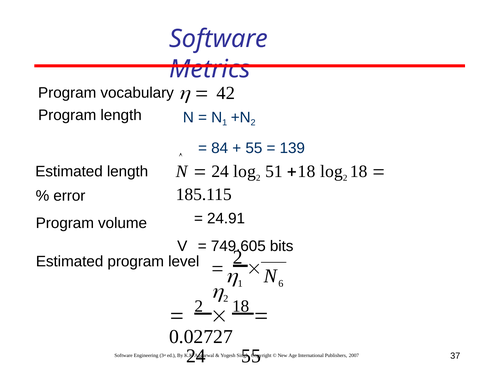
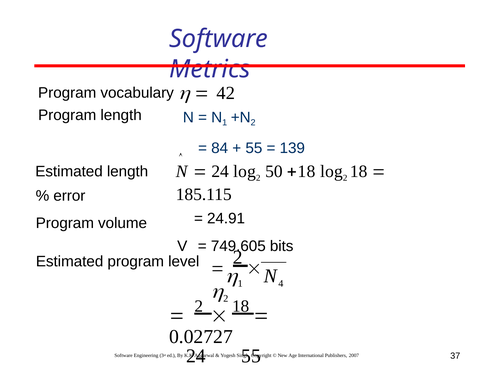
51: 51 -> 50 (274, 172)
6: 6 -> 4 (281, 284)
